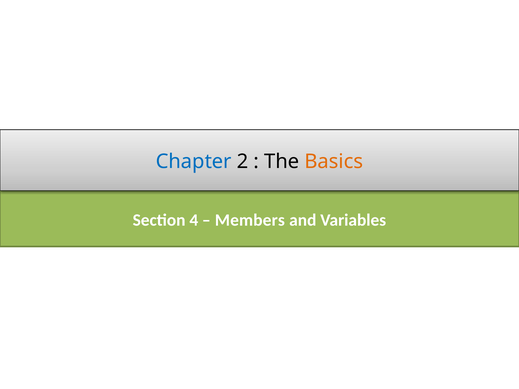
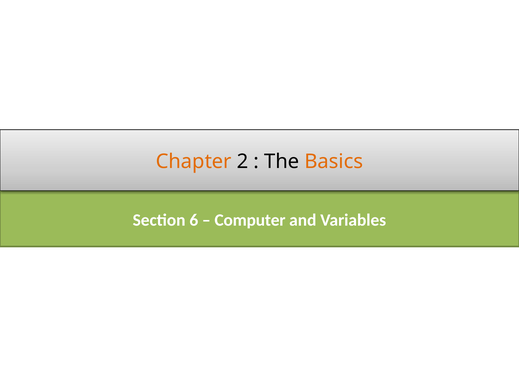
Chapter colour: blue -> orange (194, 162)
4: 4 -> 6 (194, 220)
Members: Members -> Computer (250, 220)
